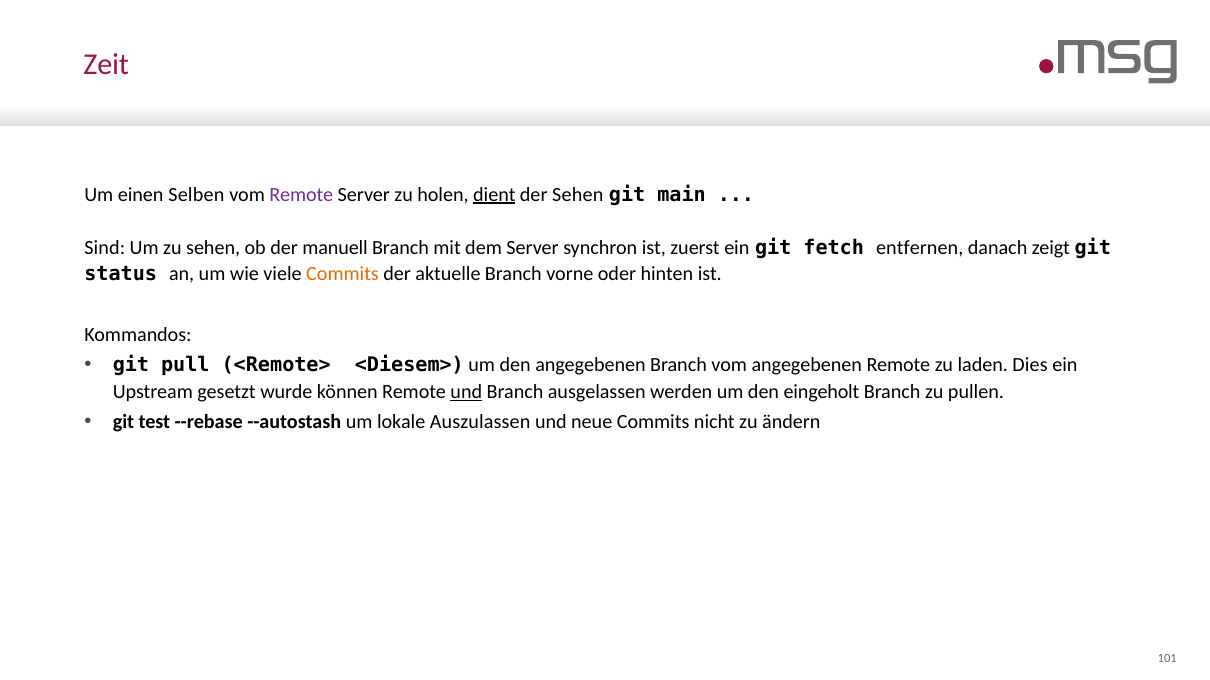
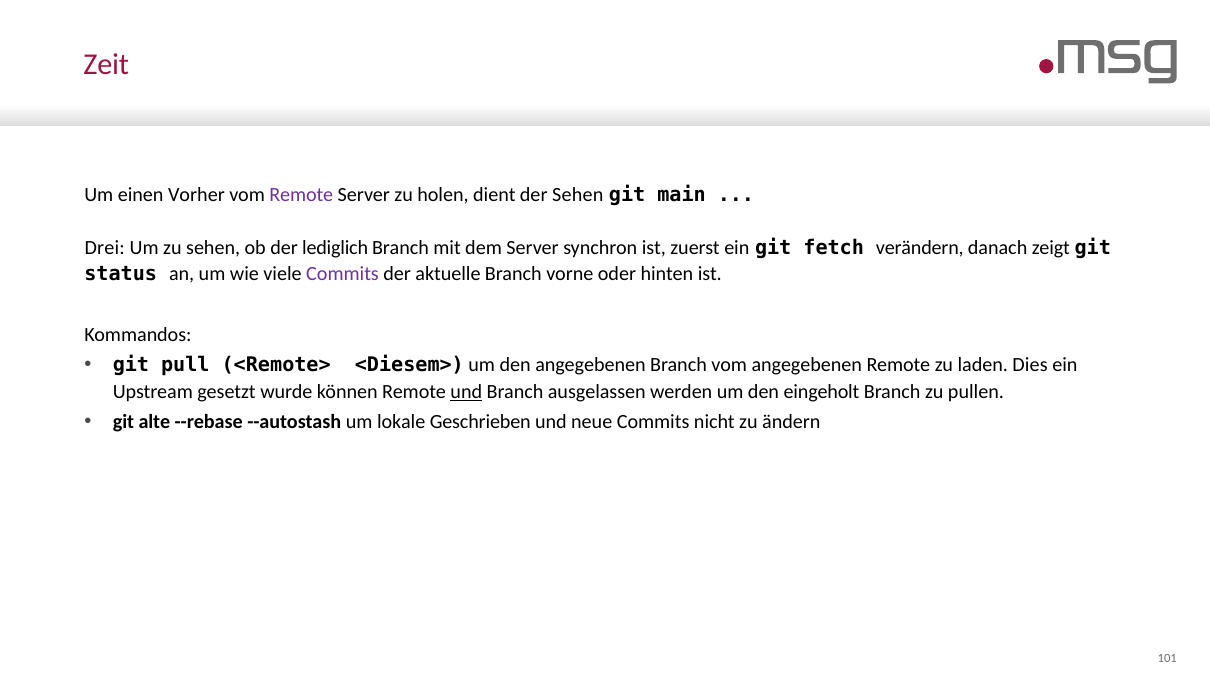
Selben: Selben -> Vorher (196, 195)
dient underline: present -> none (494, 195)
Sind: Sind -> Drei (105, 248)
manuell: manuell -> lediglich (335, 248)
entfernen: entfernen -> verändern (920, 248)
Commits colour: orange -> purple (343, 274)
test: test -> alte (154, 422)
Auszulassen: Auszulassen -> Geschrieben (480, 422)
